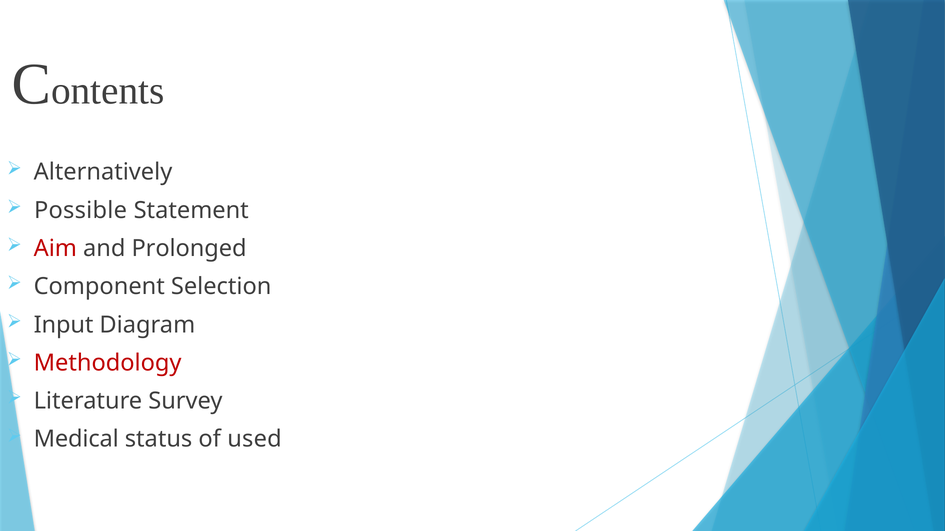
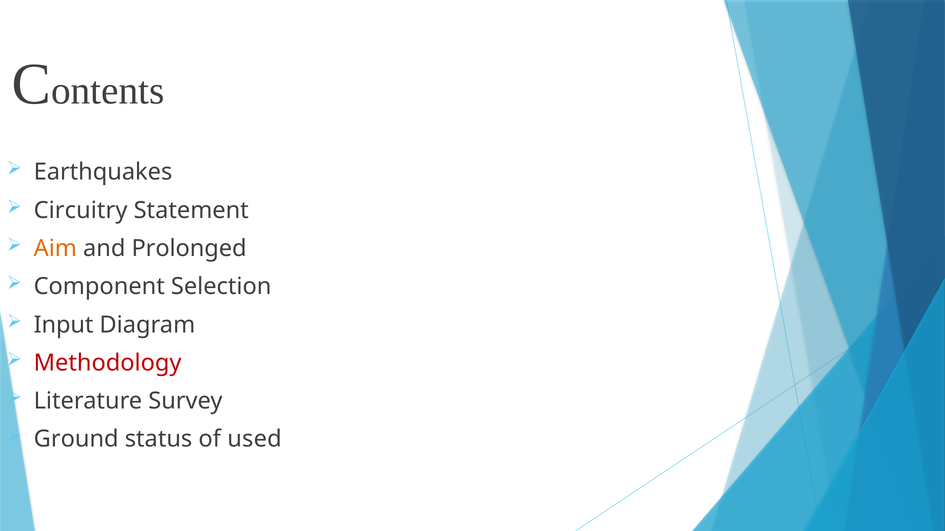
Alternatively: Alternatively -> Earthquakes (103, 172)
Possible: Possible -> Circuitry (81, 210)
Aim colour: red -> orange (55, 249)
Medical: Medical -> Ground (76, 440)
